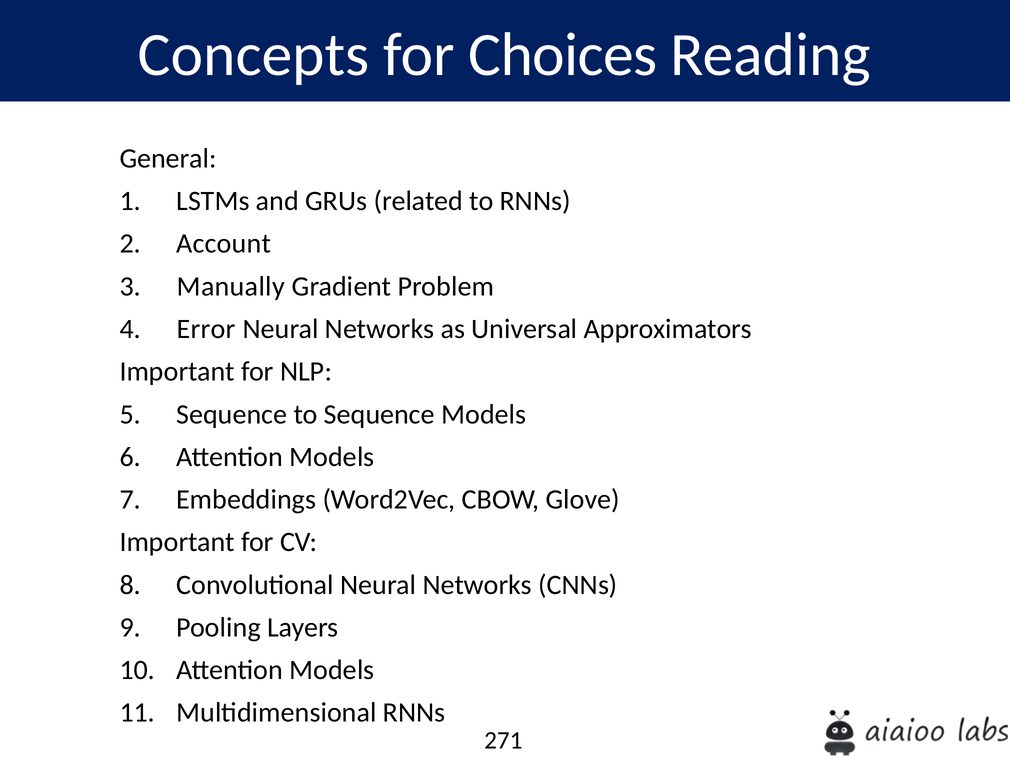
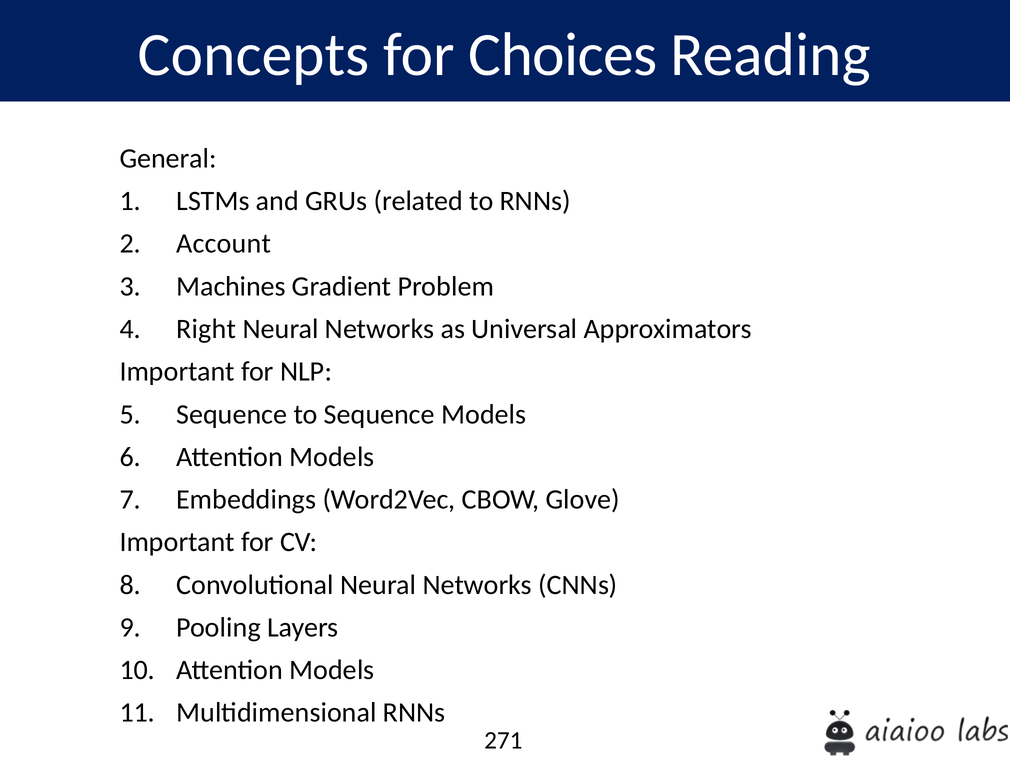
Manually: Manually -> Machines (231, 287)
Error: Error -> Right (206, 329)
